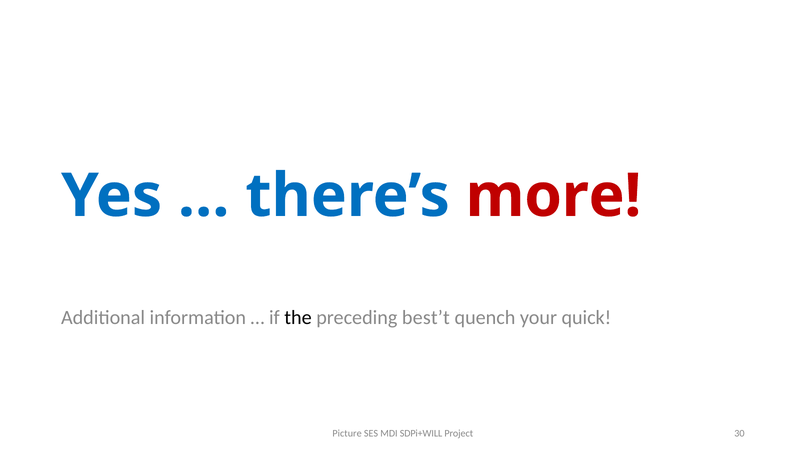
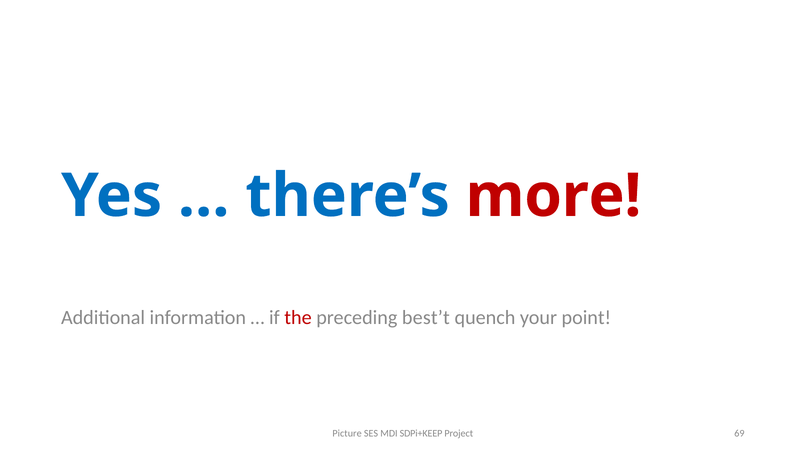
the colour: black -> red (298, 317)
quick: quick -> point (586, 317)
SDPi+WILL: SDPi+WILL -> SDPi+KEEP (421, 433)
30: 30 -> 69 (739, 433)
